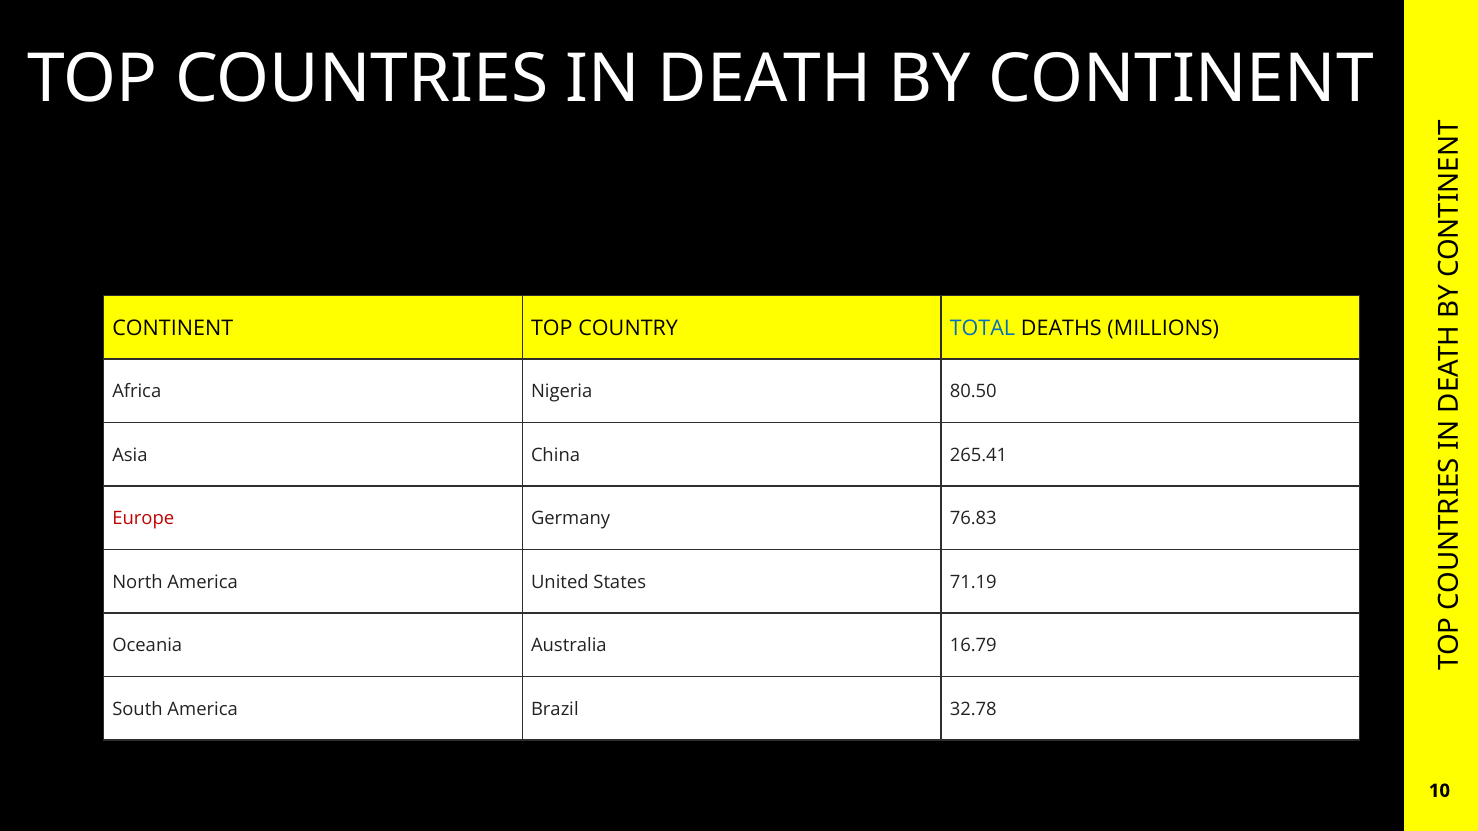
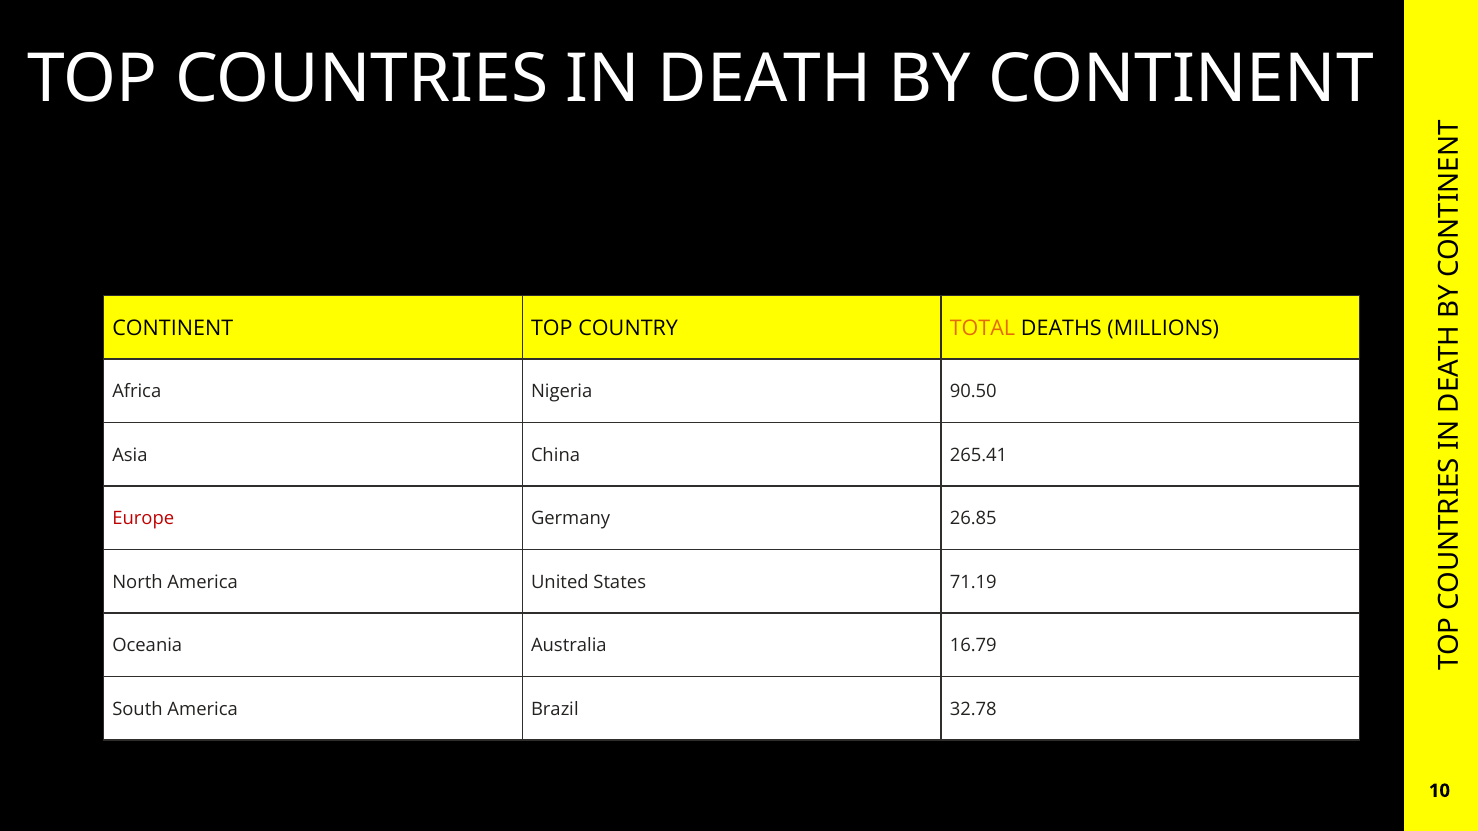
TOTAL colour: blue -> orange (982, 329)
80.50: 80.50 -> 90.50 (973, 392)
76.83: 76.83 -> 26.85 (973, 519)
